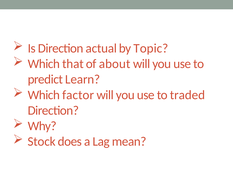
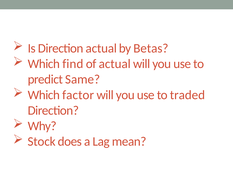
Topic: Topic -> Betas (151, 48)
that: that -> find (73, 64)
of about: about -> actual (115, 64)
Learn: Learn -> Same (83, 79)
